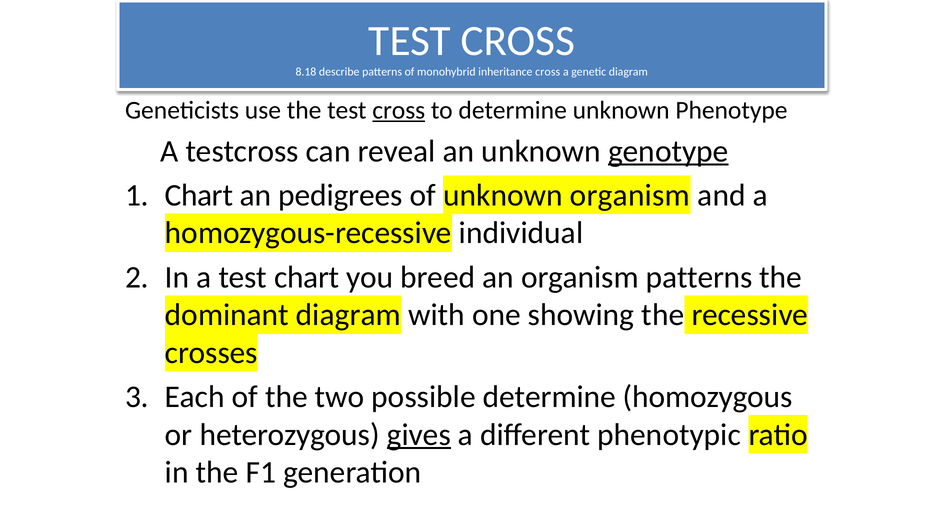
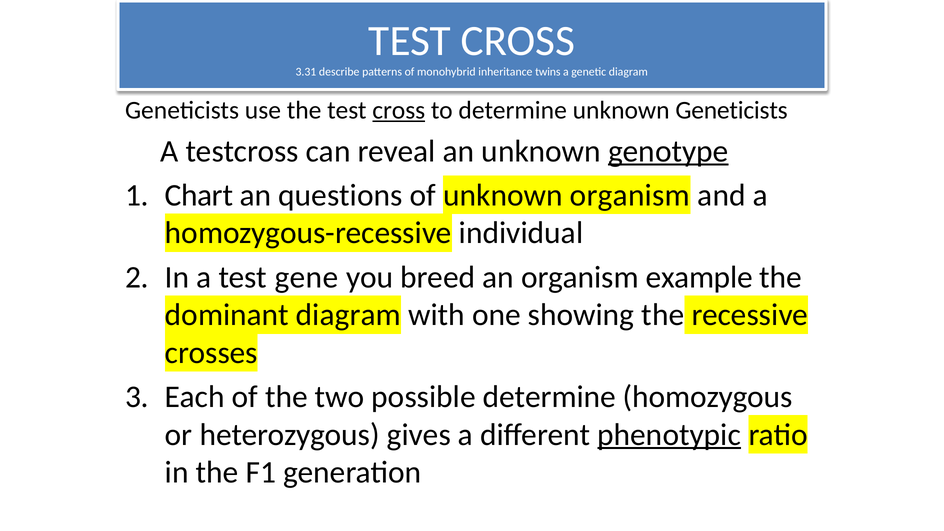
8.18: 8.18 -> 3.31 (306, 72)
inheritance cross: cross -> twins (548, 72)
unknown Phenotype: Phenotype -> Geneticists (732, 110)
pedigrees: pedigrees -> questions (340, 195)
test chart: chart -> gene (306, 277)
organism patterns: patterns -> example (699, 277)
gives underline: present -> none (419, 435)
phenotypic underline: none -> present (669, 435)
